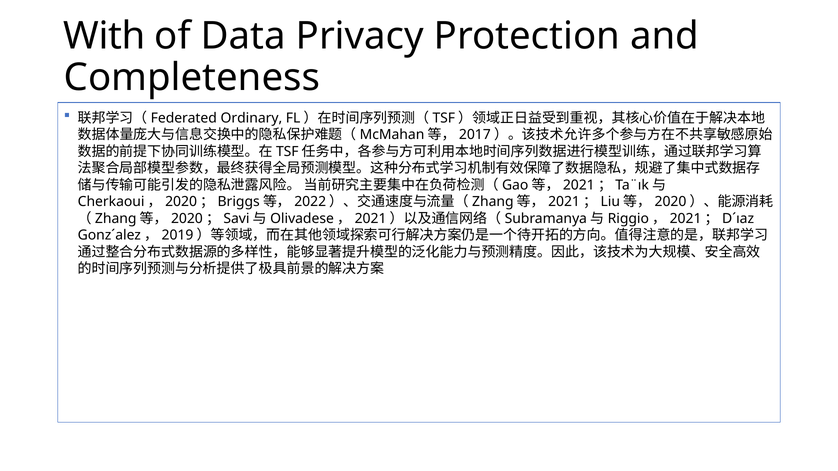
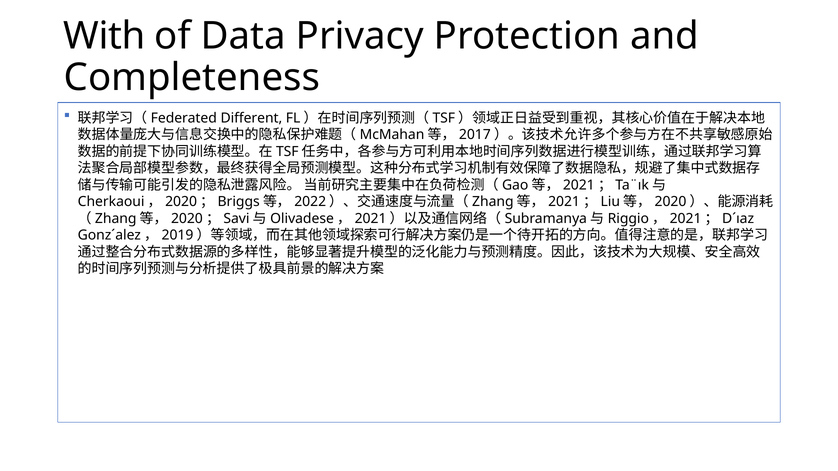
Ordinary: Ordinary -> Different (251, 118)
